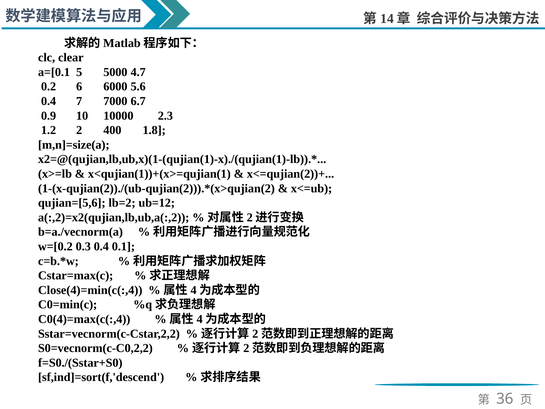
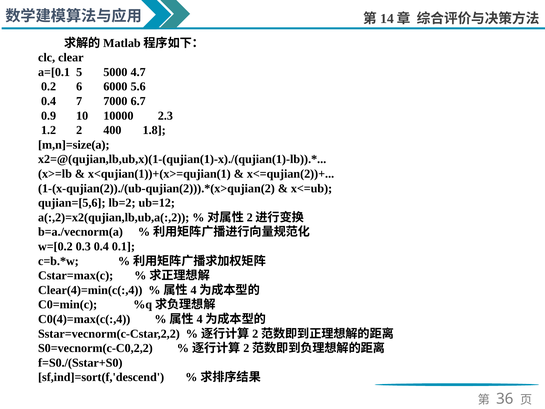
Close(4)=min(c(:,4: Close(4)=min(c(:,4 -> Clear(4)=min(c(:,4 (90, 290)
